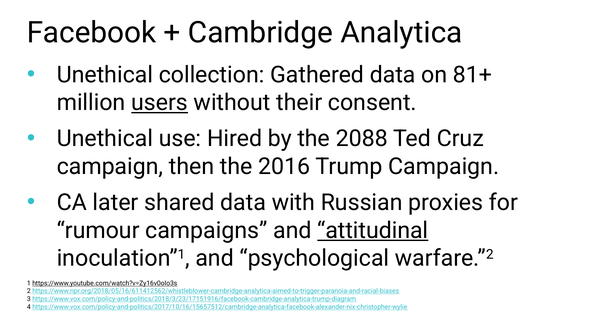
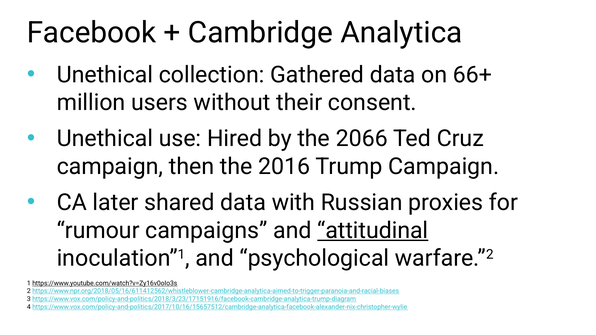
81+: 81+ -> 66+ (473, 75)
users underline: present -> none (160, 103)
2088: 2088 -> 2066 (362, 139)
